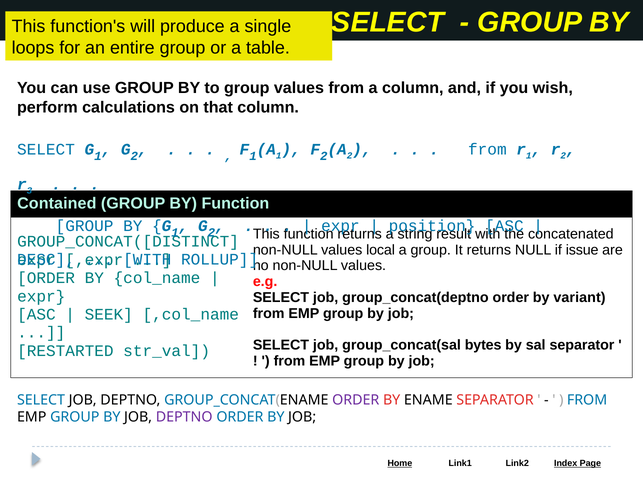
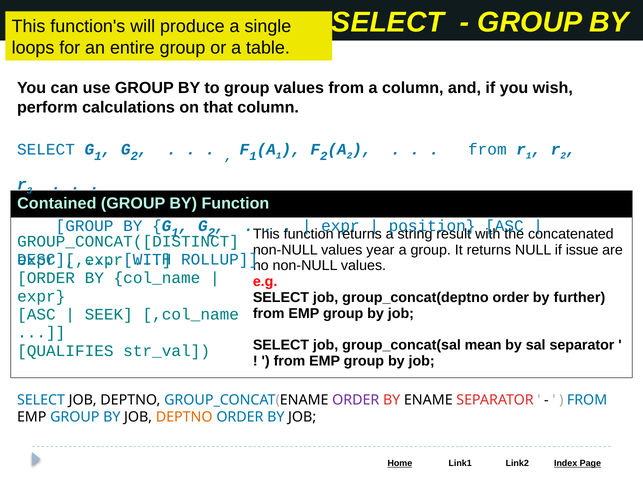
local: local -> year (380, 250)
variant: variant -> further (579, 298)
bytes: bytes -> mean (483, 345)
RESTARTED: RESTARTED -> QUALIFIES (65, 351)
DEPTNO colour: purple -> orange (184, 417)
